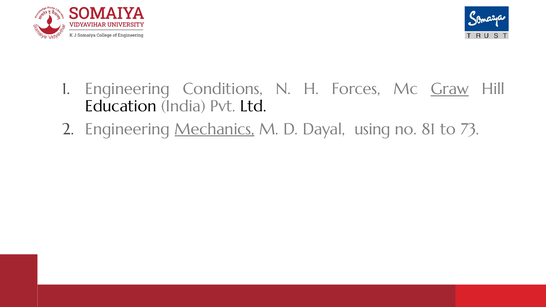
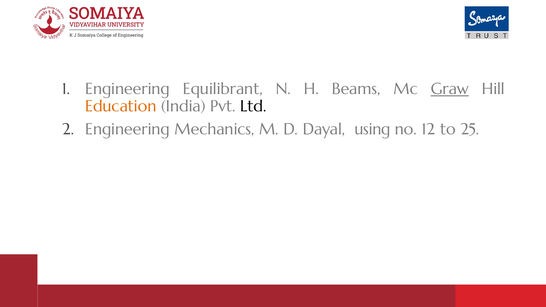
Conditions: Conditions -> Equilibrant (223, 89)
Forces: Forces -> Beams (356, 89)
Education colour: black -> orange (121, 106)
Mechanics underline: present -> none (214, 129)
81: 81 -> 12 (428, 129)
73: 73 -> 25 (470, 129)
